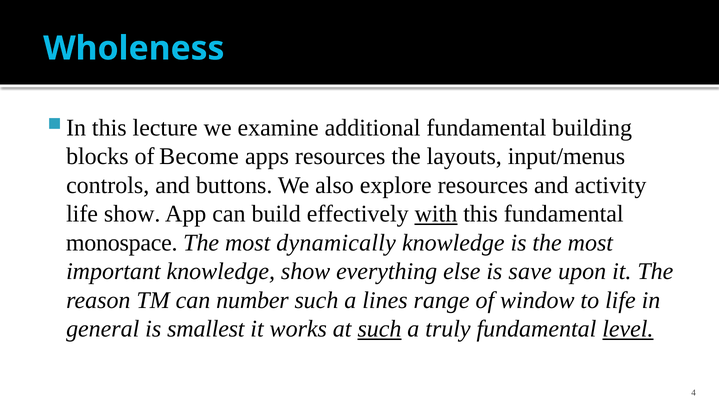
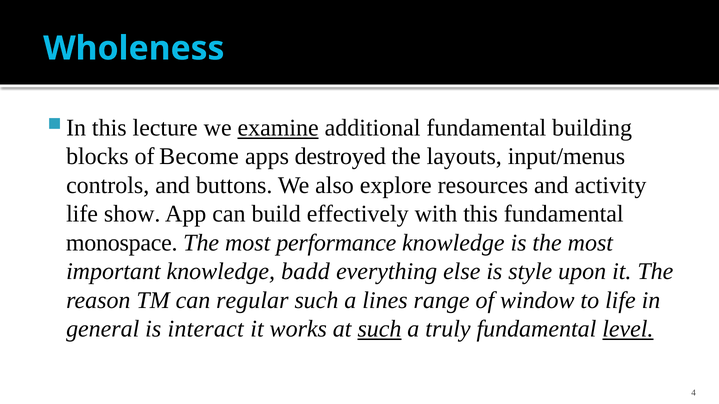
examine underline: none -> present (278, 128)
apps resources: resources -> destroyed (340, 157)
with underline: present -> none (436, 214)
dynamically: dynamically -> performance (336, 243)
knowledge show: show -> badd (305, 272)
save: save -> style (530, 272)
number: number -> regular (252, 300)
smallest: smallest -> interact (206, 329)
